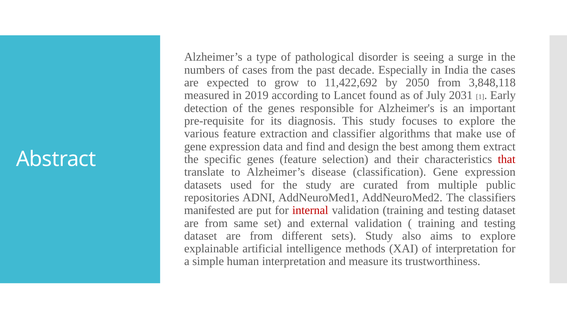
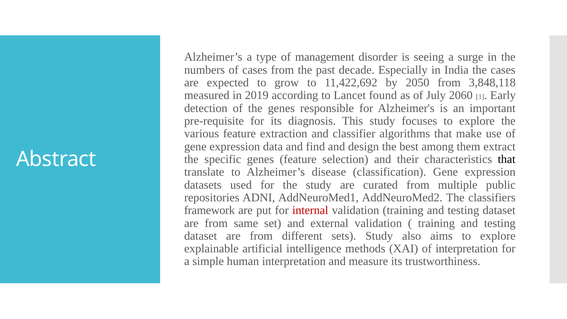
pathological: pathological -> management (325, 57)
2031: 2031 -> 2060 (461, 95)
that colour: red -> black (507, 159)
manifested: manifested -> framework (210, 210)
